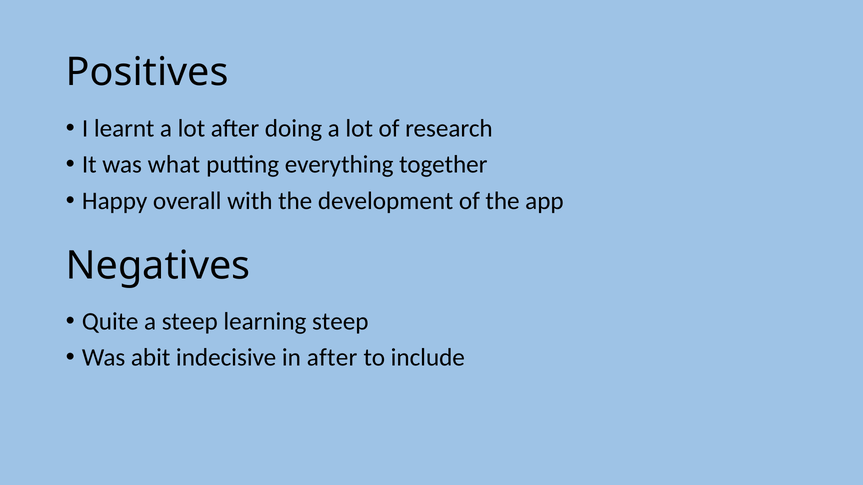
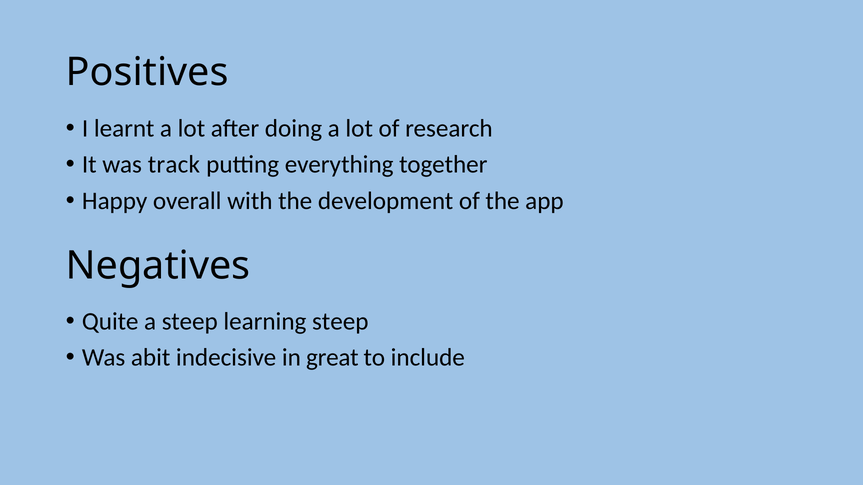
what: what -> track (174, 165)
in after: after -> great (332, 358)
